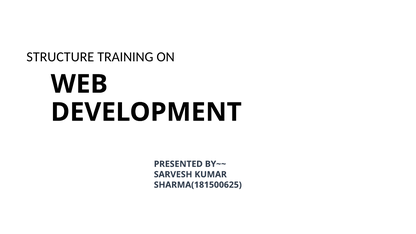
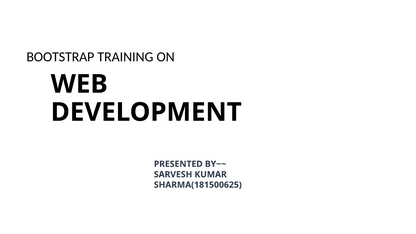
STRUCTURE: STRUCTURE -> BOOTSTRAP (60, 57)
